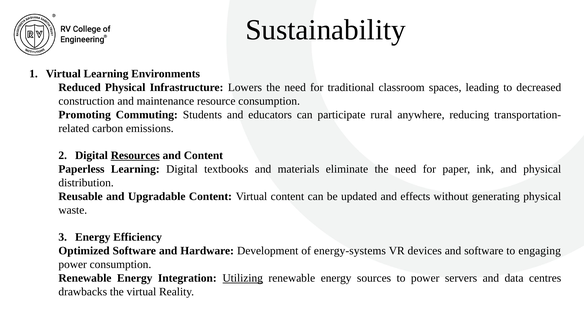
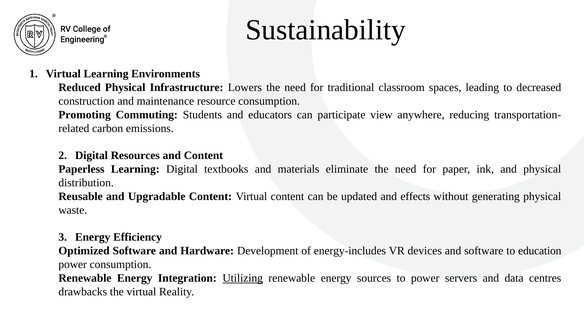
rural: rural -> view (381, 115)
Resources underline: present -> none (135, 156)
energy-systems: energy-systems -> energy-includes (350, 251)
engaging: engaging -> education (540, 251)
